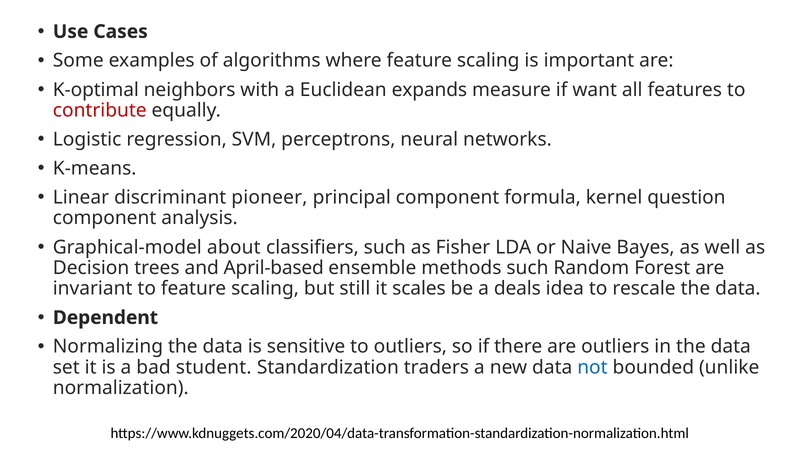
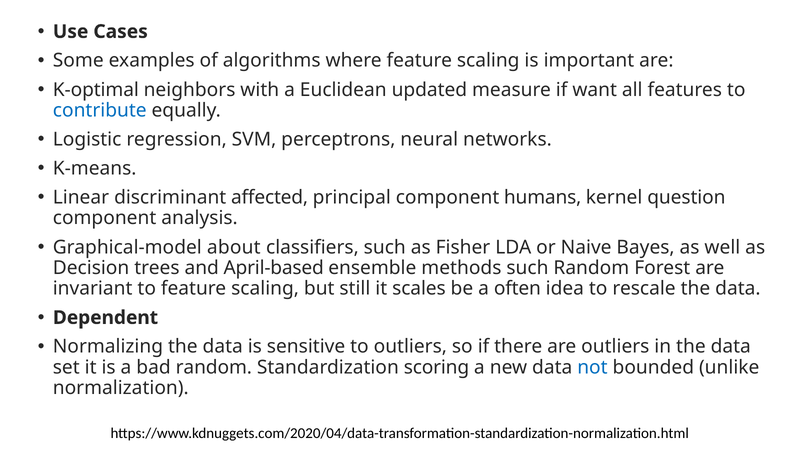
expands: expands -> updated (429, 90)
contribute colour: red -> blue (100, 110)
pioneer: pioneer -> affected (270, 197)
formula: formula -> humans (543, 197)
deals: deals -> often (517, 289)
bad student: student -> random (214, 367)
traders: traders -> scoring (436, 367)
